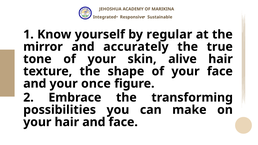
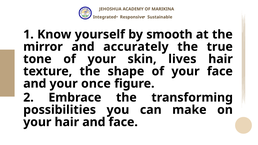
regular: regular -> smooth (169, 34)
alive: alive -> lives (182, 59)
